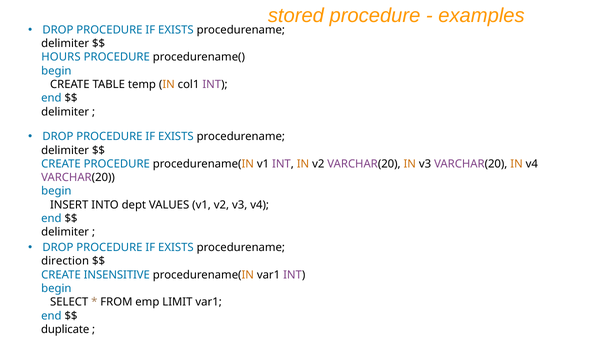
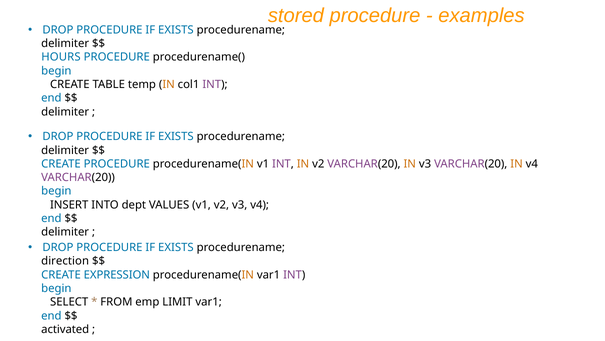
INSENSITIVE: INSENSITIVE -> EXPRESSION (117, 274)
duplicate: duplicate -> activated (65, 329)
